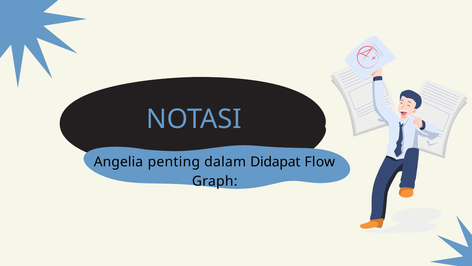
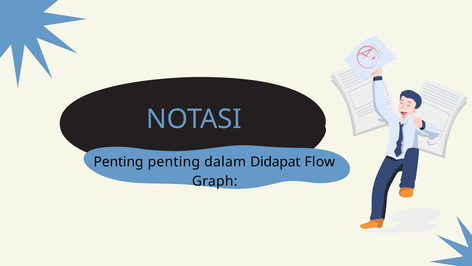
Angelia: Angelia -> Penting (119, 162)
